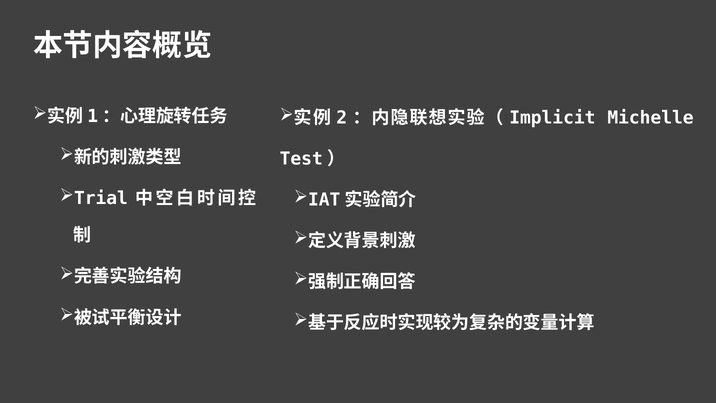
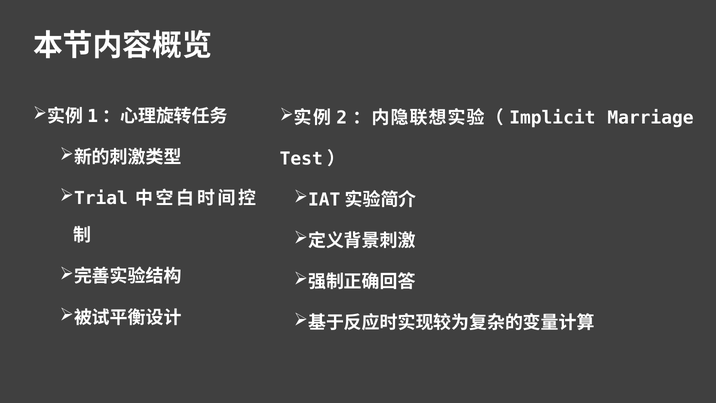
Michelle: Michelle -> Marriage (650, 118)
